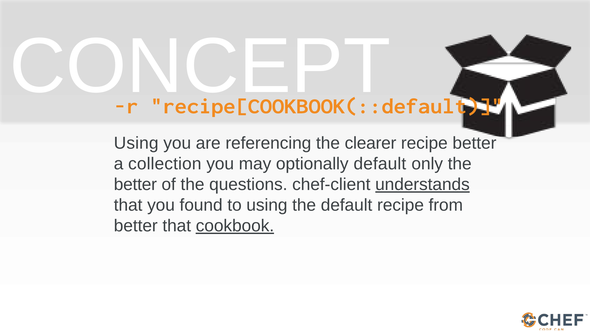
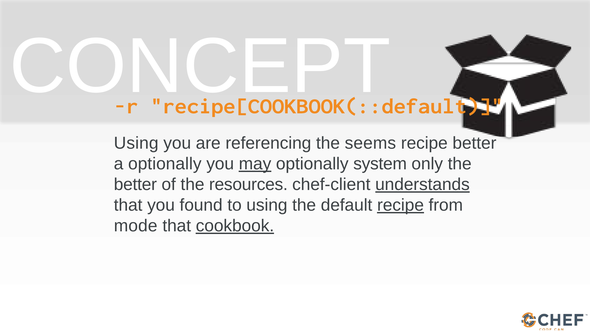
clearer: clearer -> seems (370, 143)
a collection: collection -> optionally (165, 164)
may underline: none -> present (255, 164)
optionally default: default -> system (380, 164)
questions: questions -> resources (248, 185)
recipe underline: none -> present (401, 205)
better: better -> mode (136, 226)
